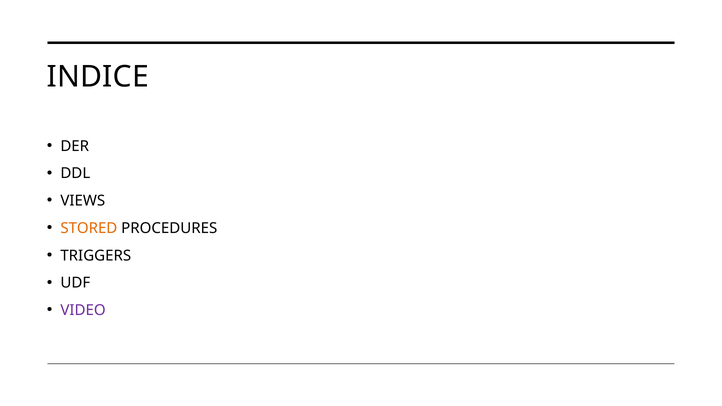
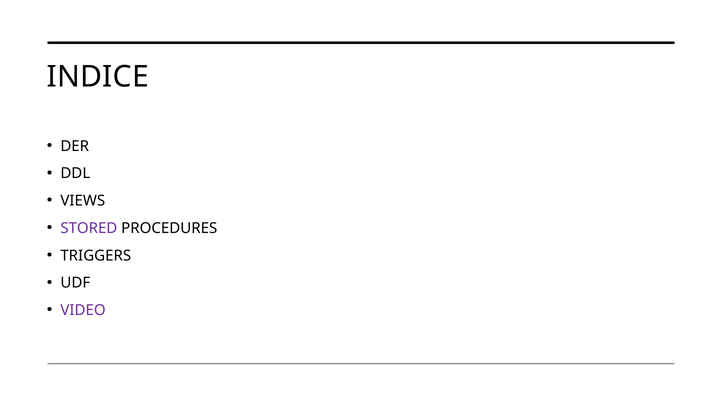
STORED colour: orange -> purple (89, 228)
